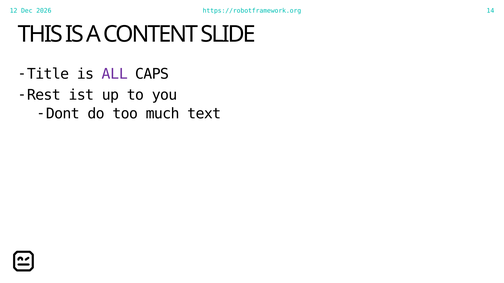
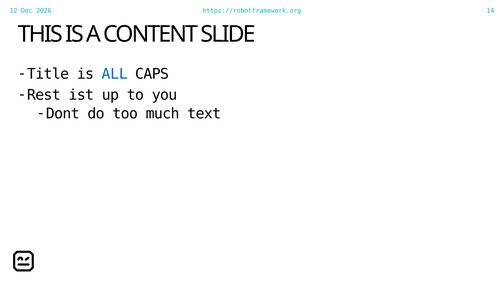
ALL colour: purple -> blue (115, 74)
